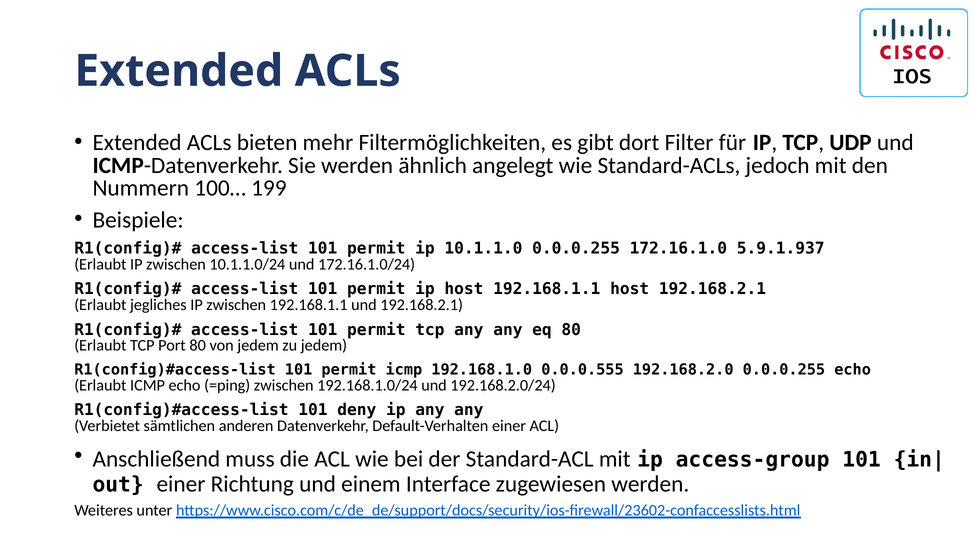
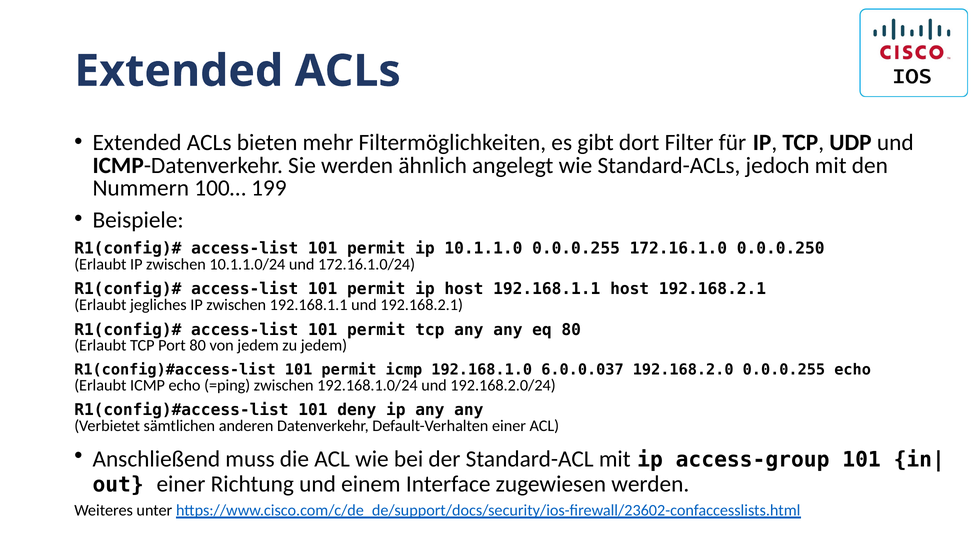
5.9.1.937: 5.9.1.937 -> 0.0.0.250 (781, 248)
0.0.0.555: 0.0.0.555 -> 6.0.0.037 (582, 370)
